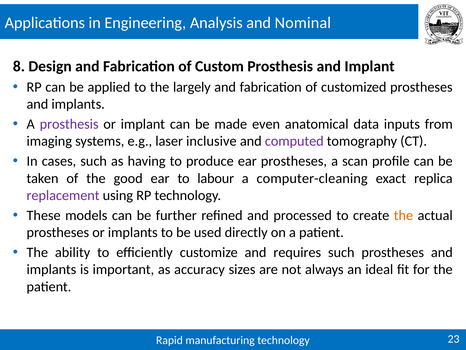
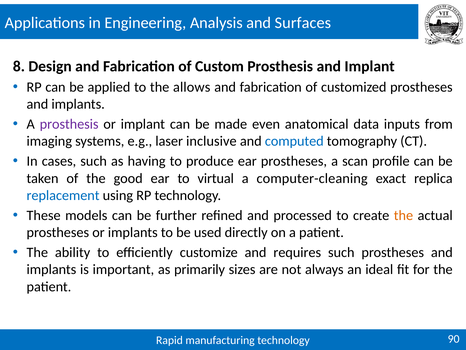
Nominal: Nominal -> Surfaces (303, 23)
largely: largely -> allows (192, 87)
computed colour: purple -> blue (294, 141)
labour: labour -> virtual (216, 178)
replacement colour: purple -> blue (63, 195)
accuracy: accuracy -> primarily (200, 269)
23: 23 -> 90 (454, 339)
